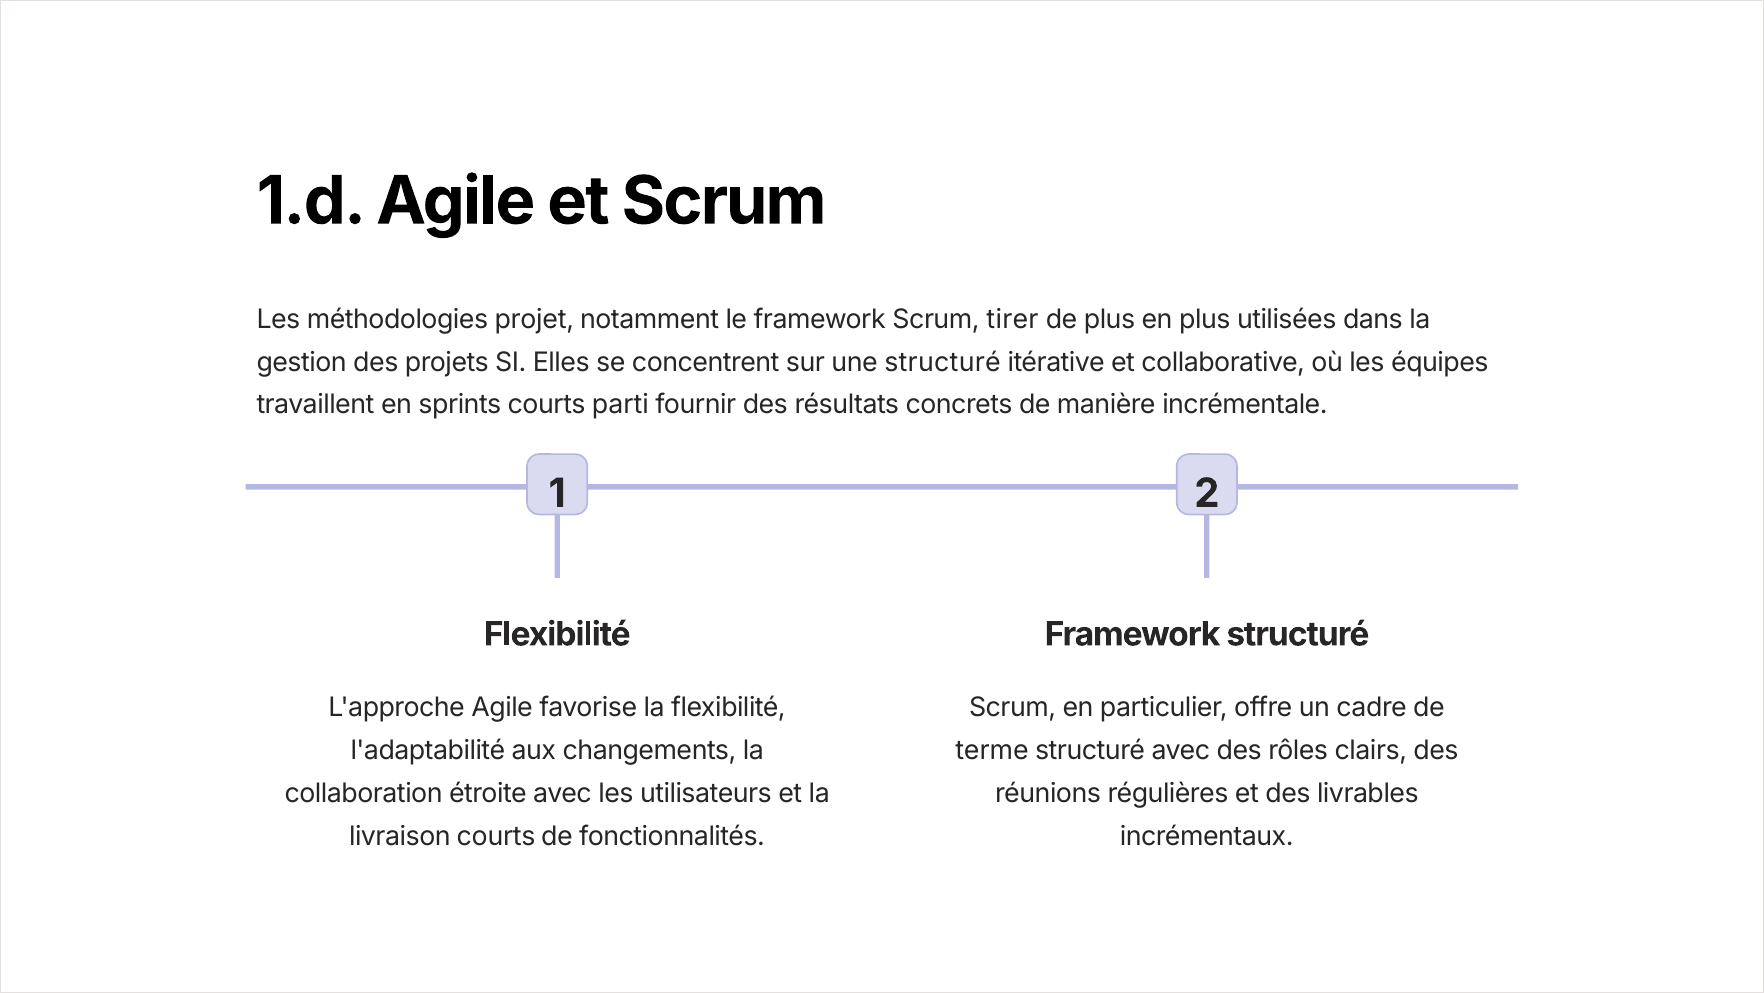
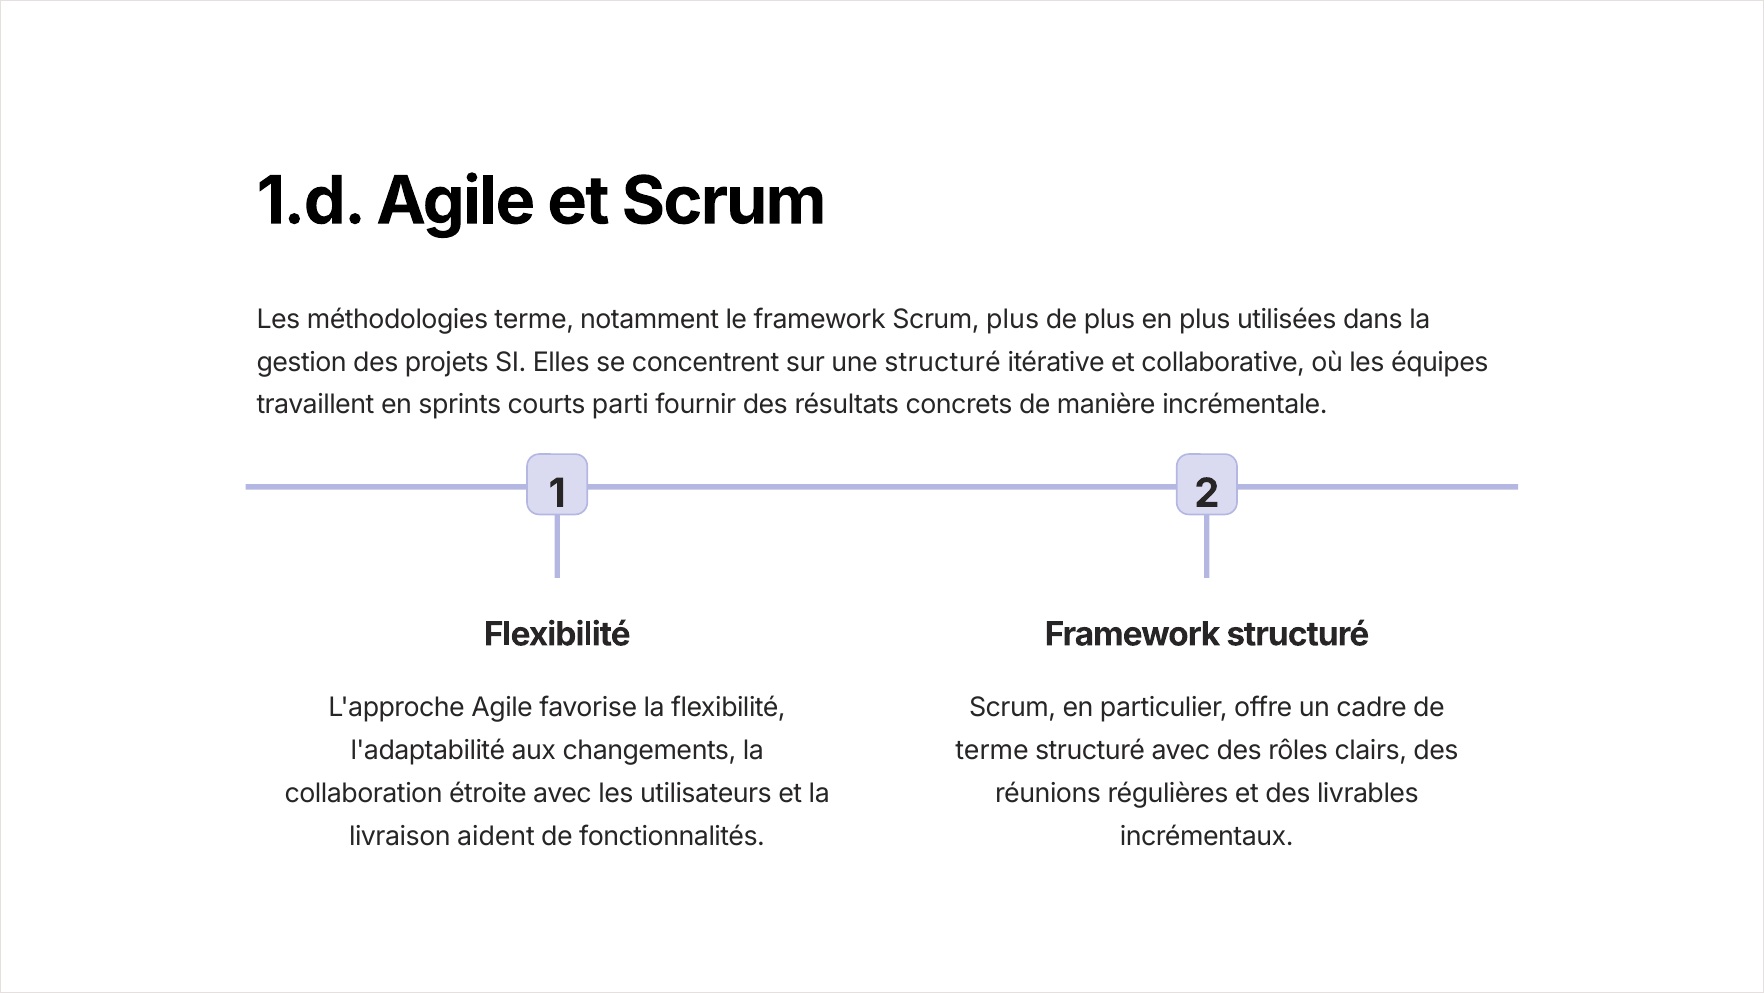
méthodologies projet: projet -> terme (534, 319)
Scrum tirer: tirer -> plus (1013, 319)
livraison courts: courts -> aident (496, 836)
